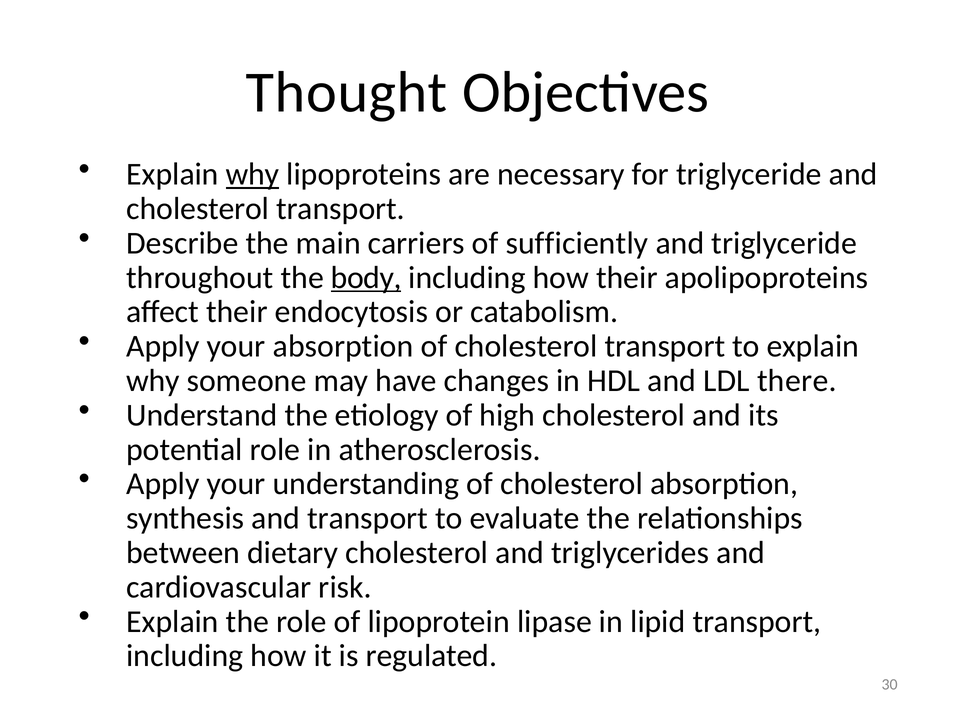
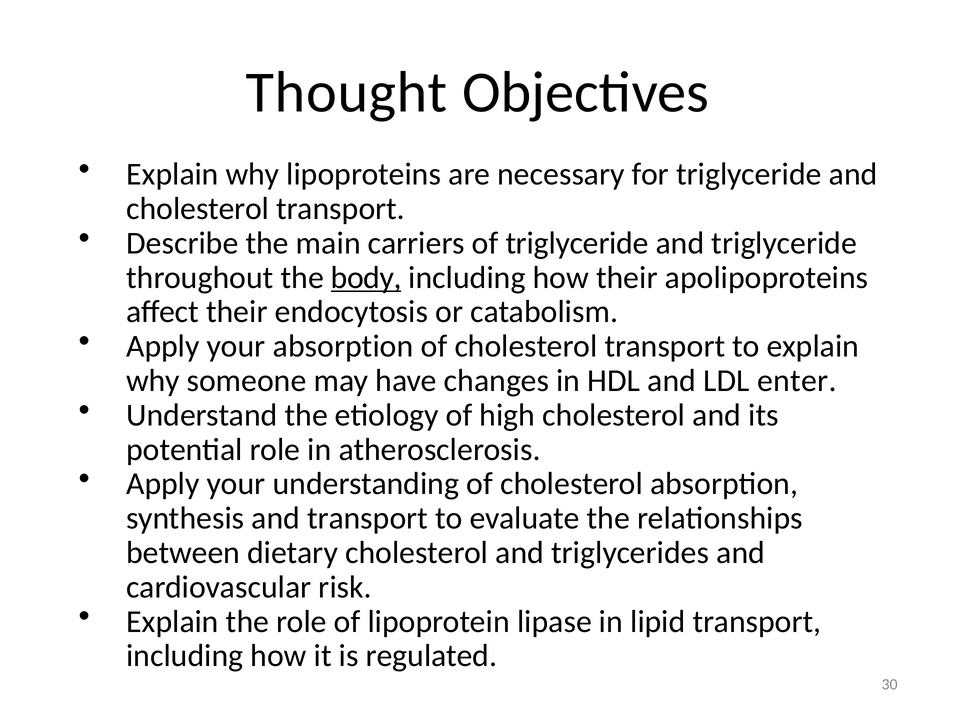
why underline: present -> none (253, 174)
of sufficiently: sufficiently -> triglyceride (577, 243)
there: there -> enter (797, 380)
